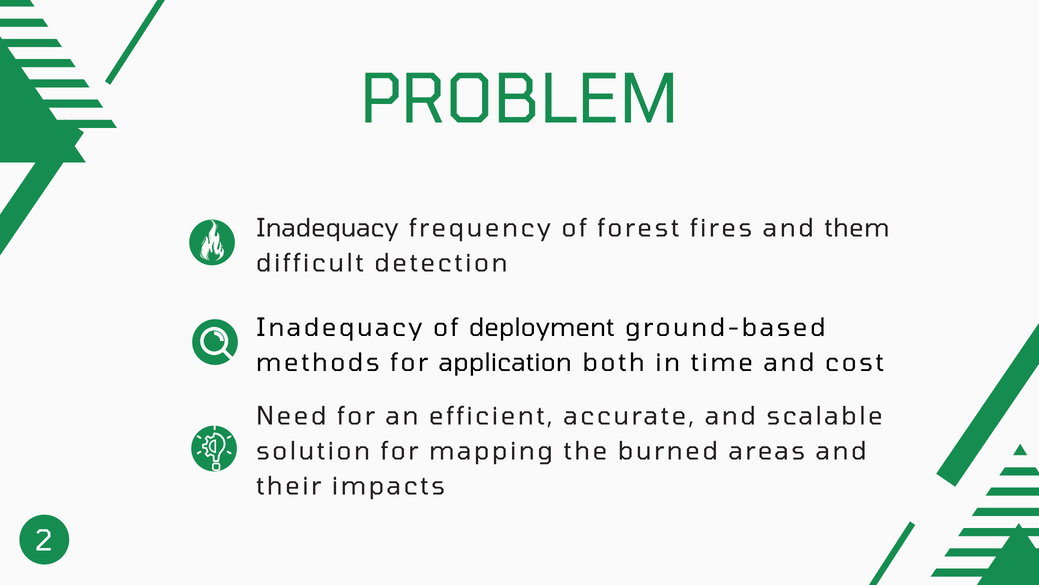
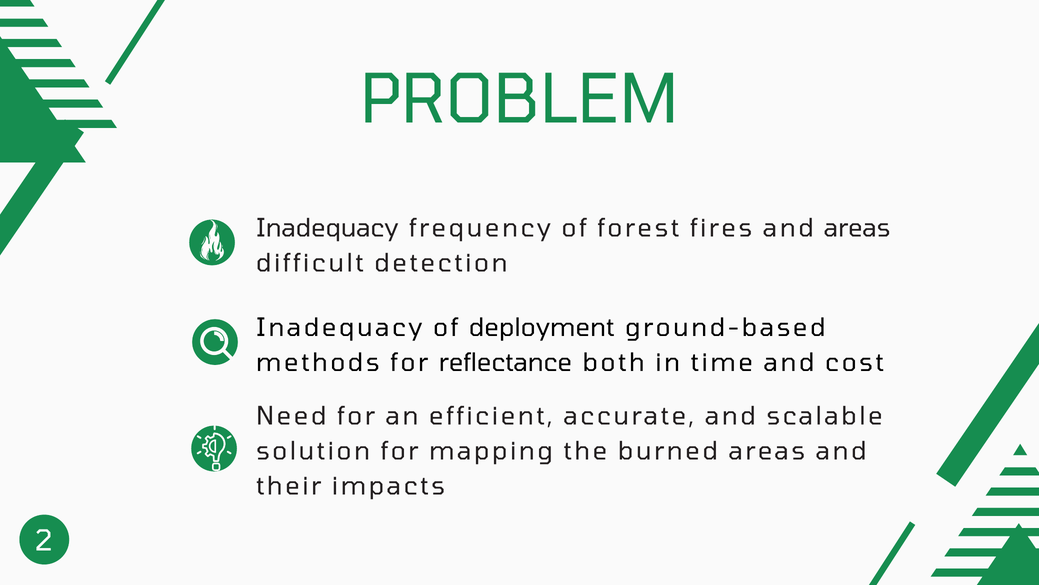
and them: them -> areas (857, 228)
application: application -> reflectance (505, 362)
